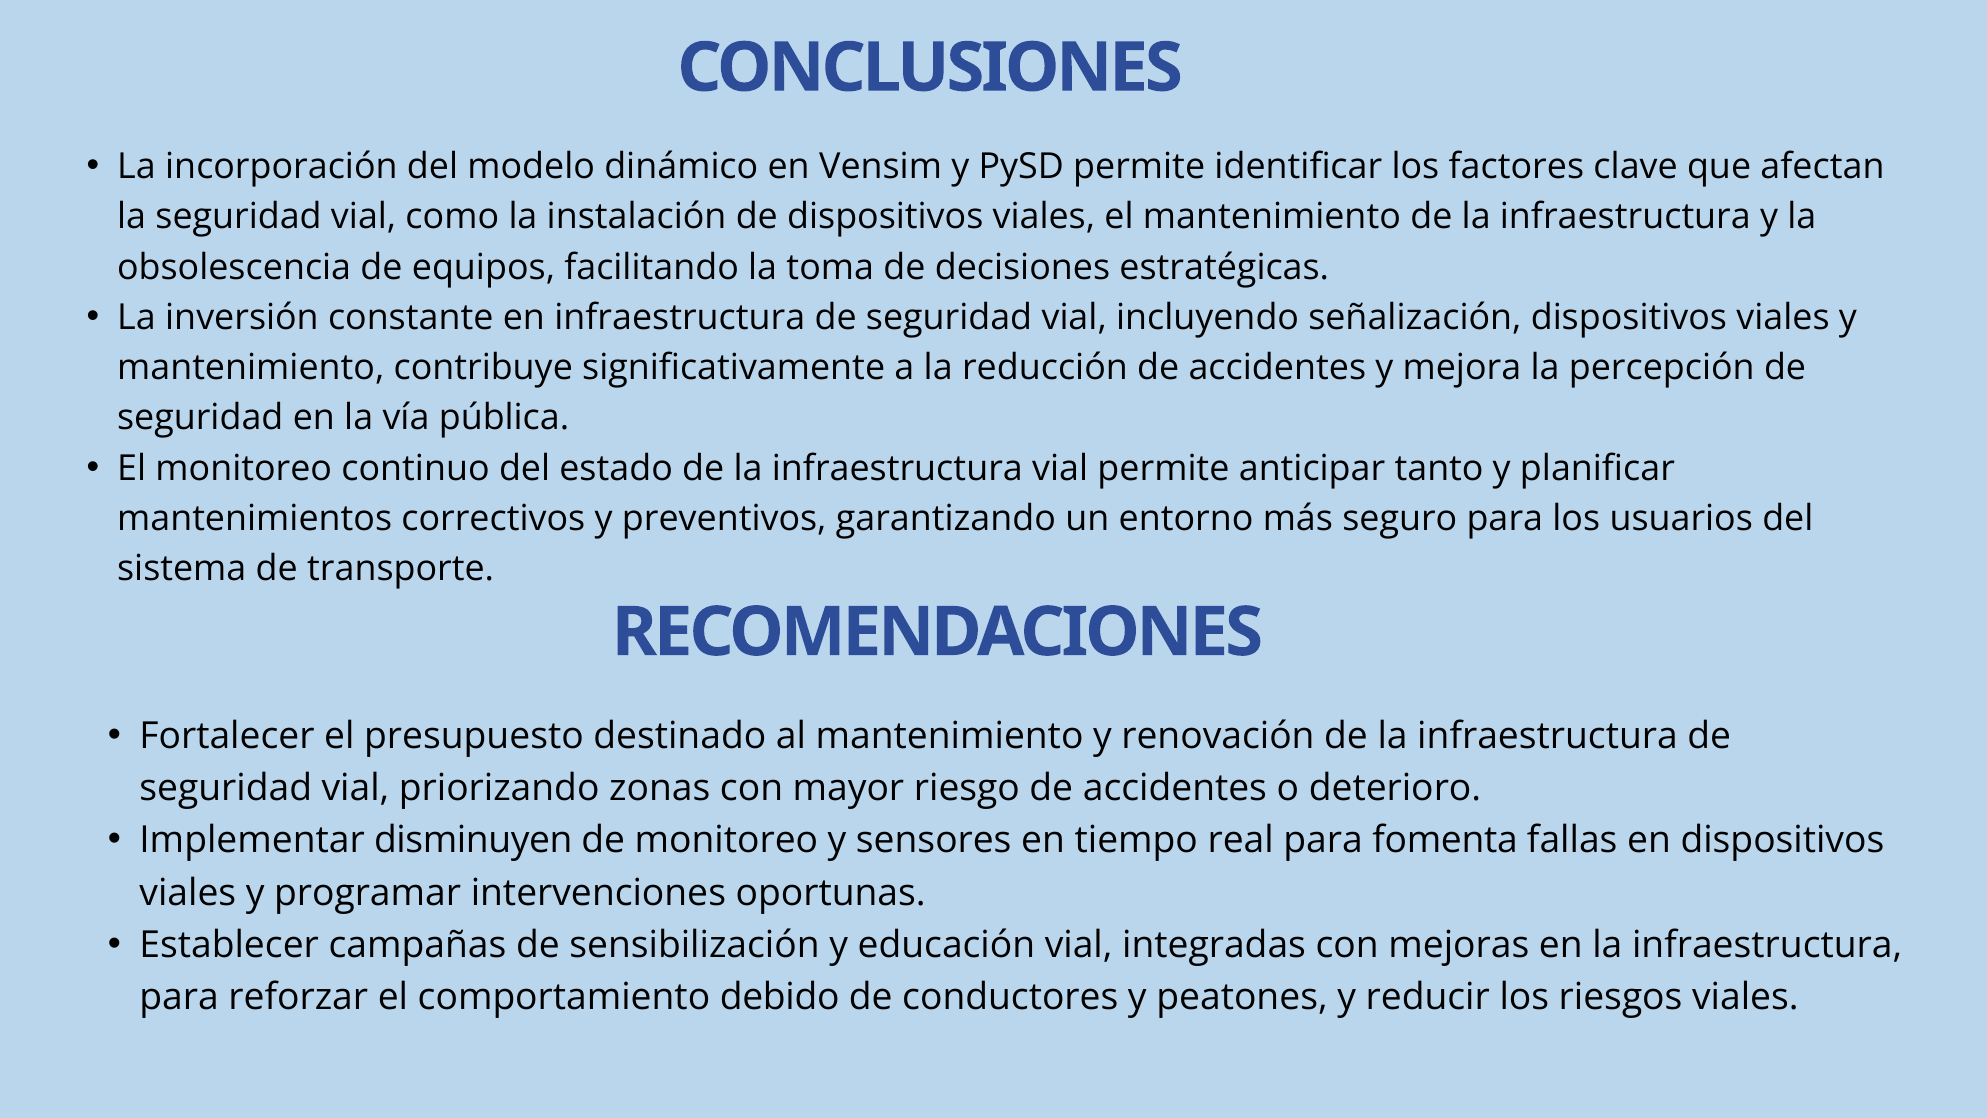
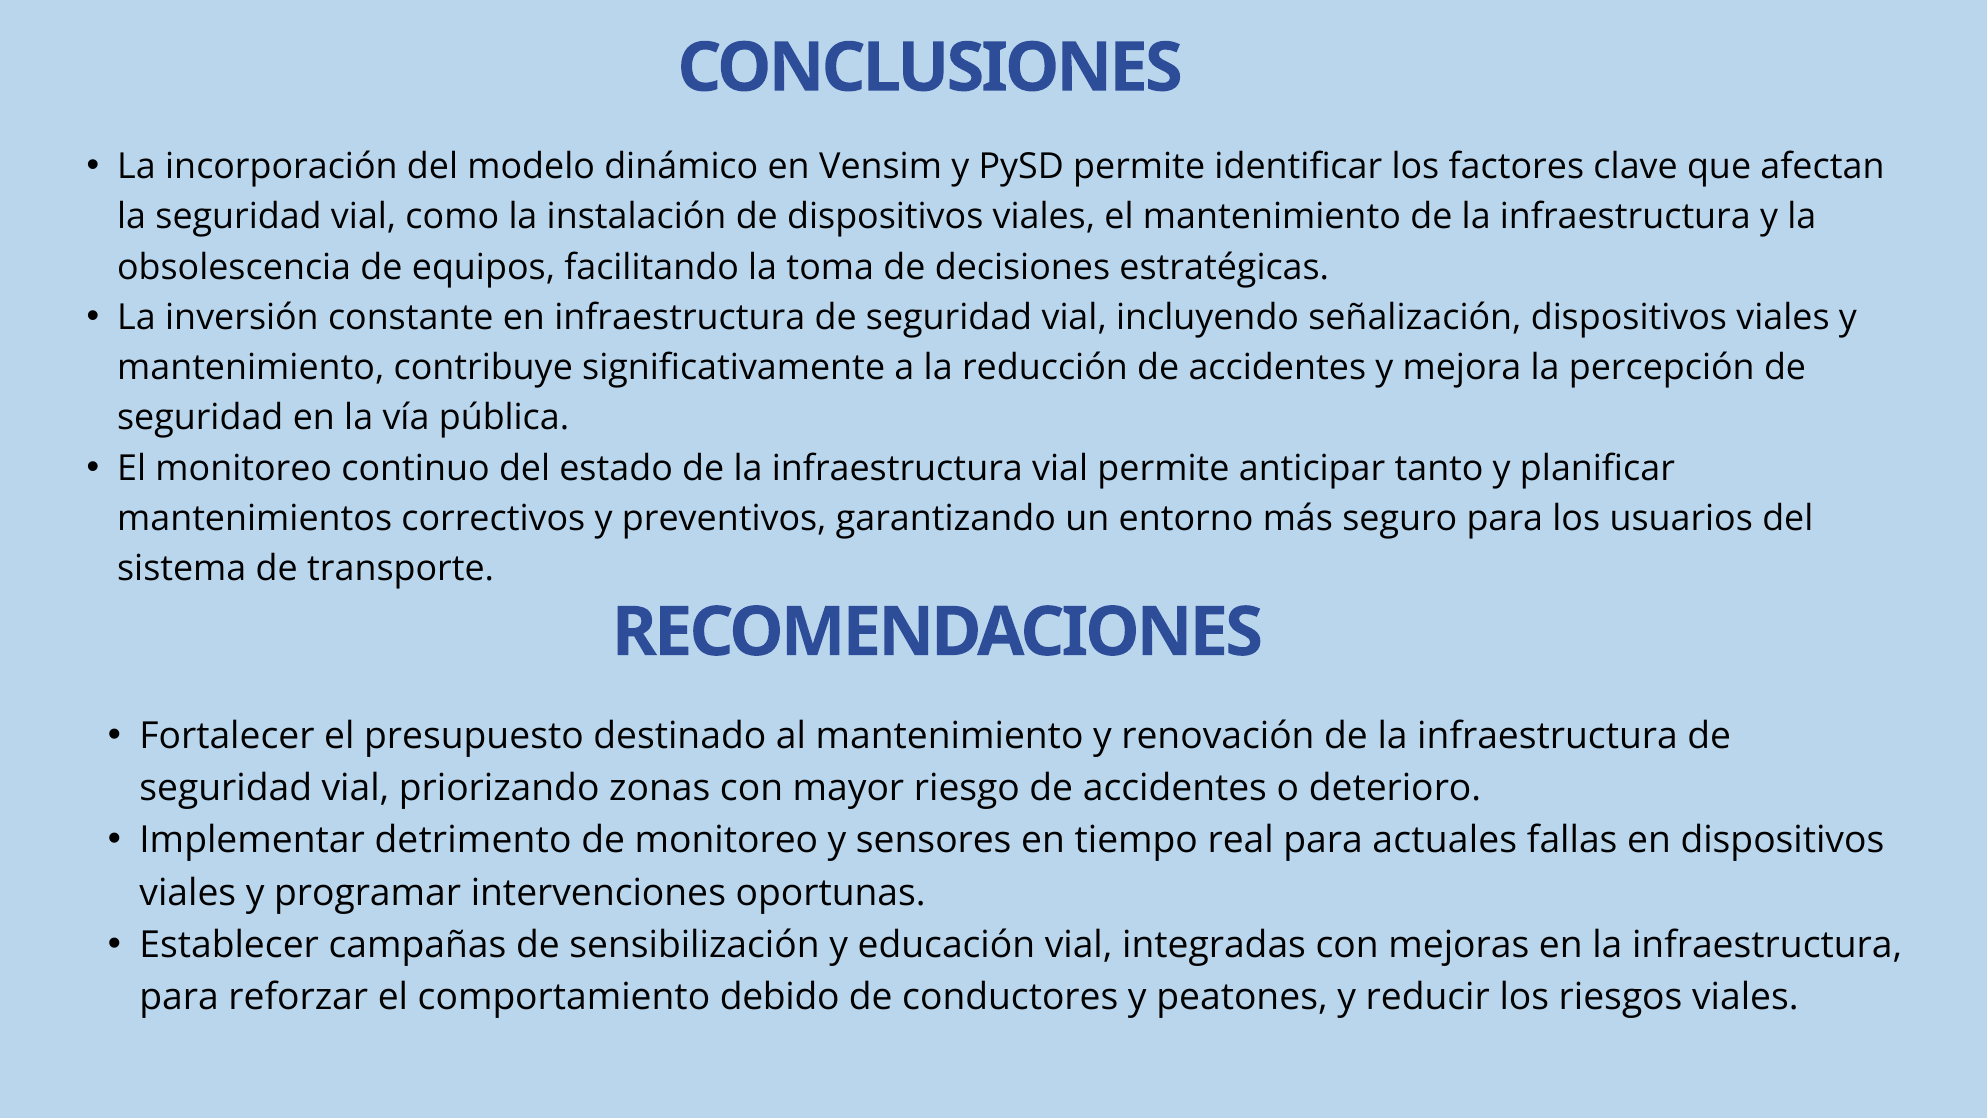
disminuyen: disminuyen -> detrimento (473, 840)
fomenta: fomenta -> actuales (1445, 840)
